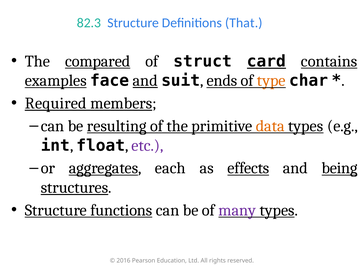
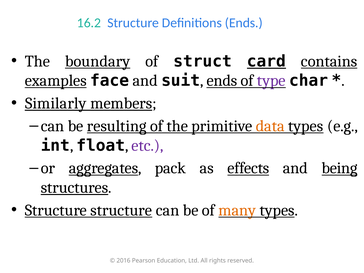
82.3: 82.3 -> 16.2 (89, 23)
Definitions That: That -> Ends (244, 23)
compared: compared -> boundary (98, 61)
and underline: present -> none (145, 81)
type colour: orange -> purple (271, 81)
Required: Required -> Similarly (56, 103)
each: each -> pack (170, 168)
Structure functions: functions -> structure (121, 210)
many colour: purple -> orange (237, 210)
